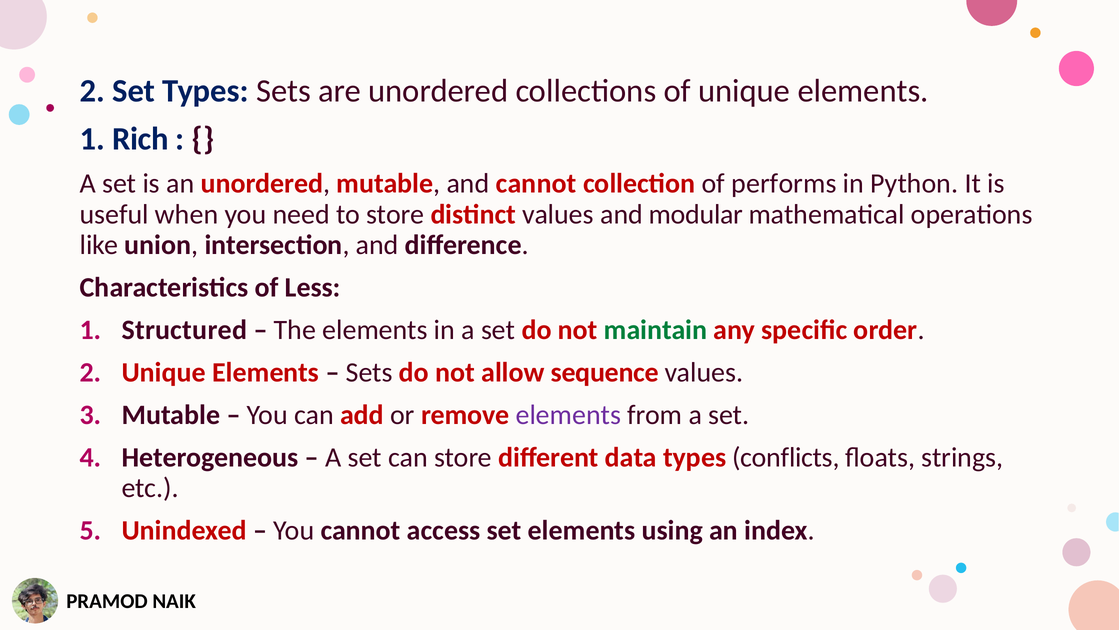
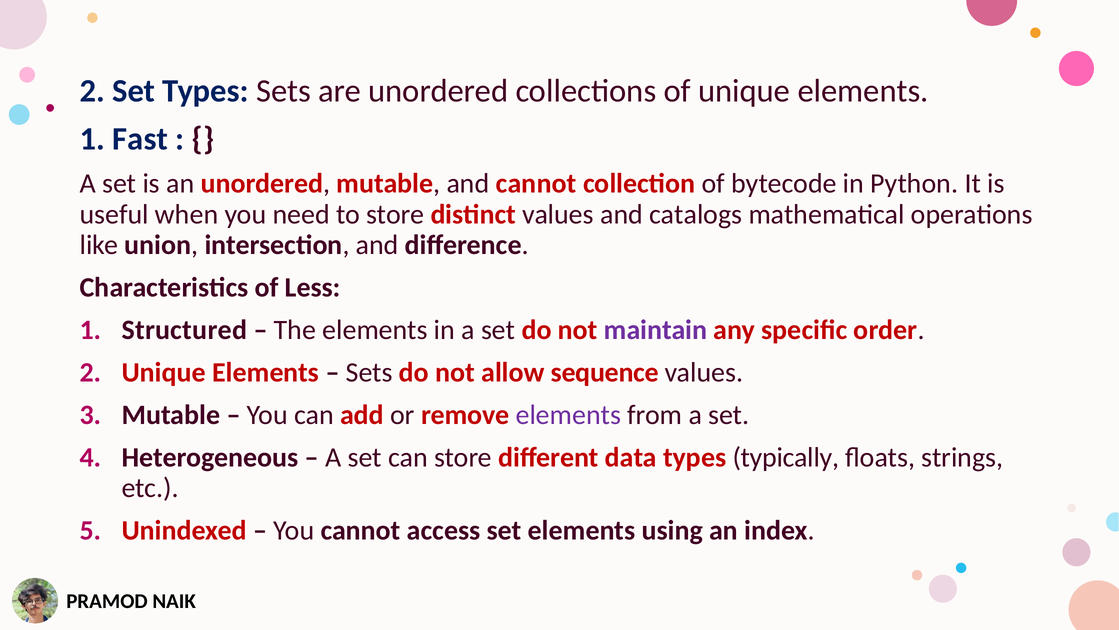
Rich: Rich -> Fast (140, 139)
performs: performs -> bytecode (784, 184)
modular: modular -> catalogs (696, 214)
maintain colour: green -> purple (656, 330)
conflicts: conflicts -> typically (786, 457)
